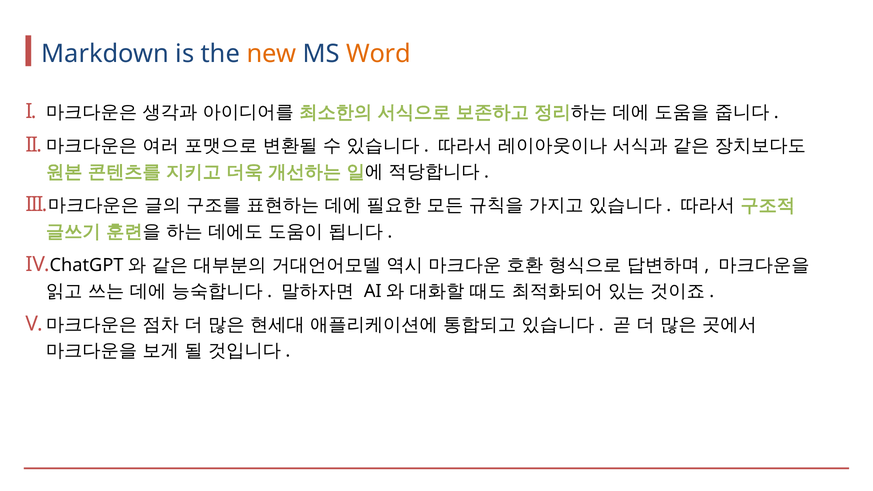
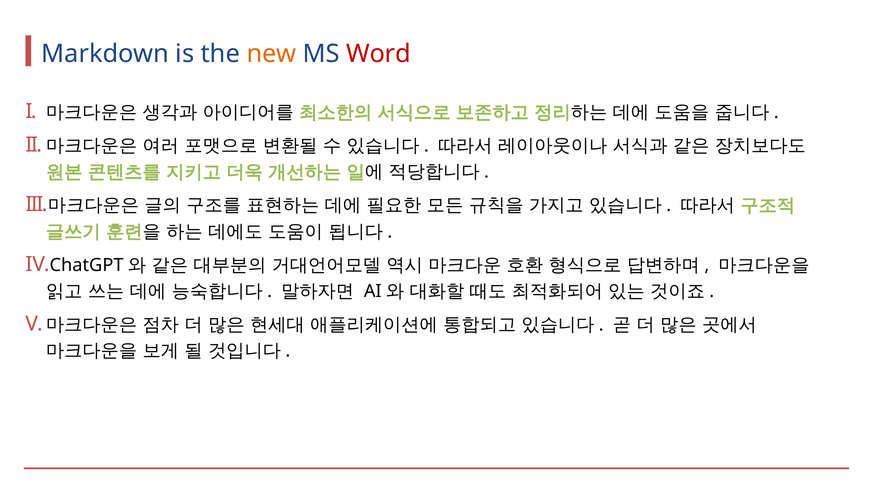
Word colour: orange -> red (379, 54)
